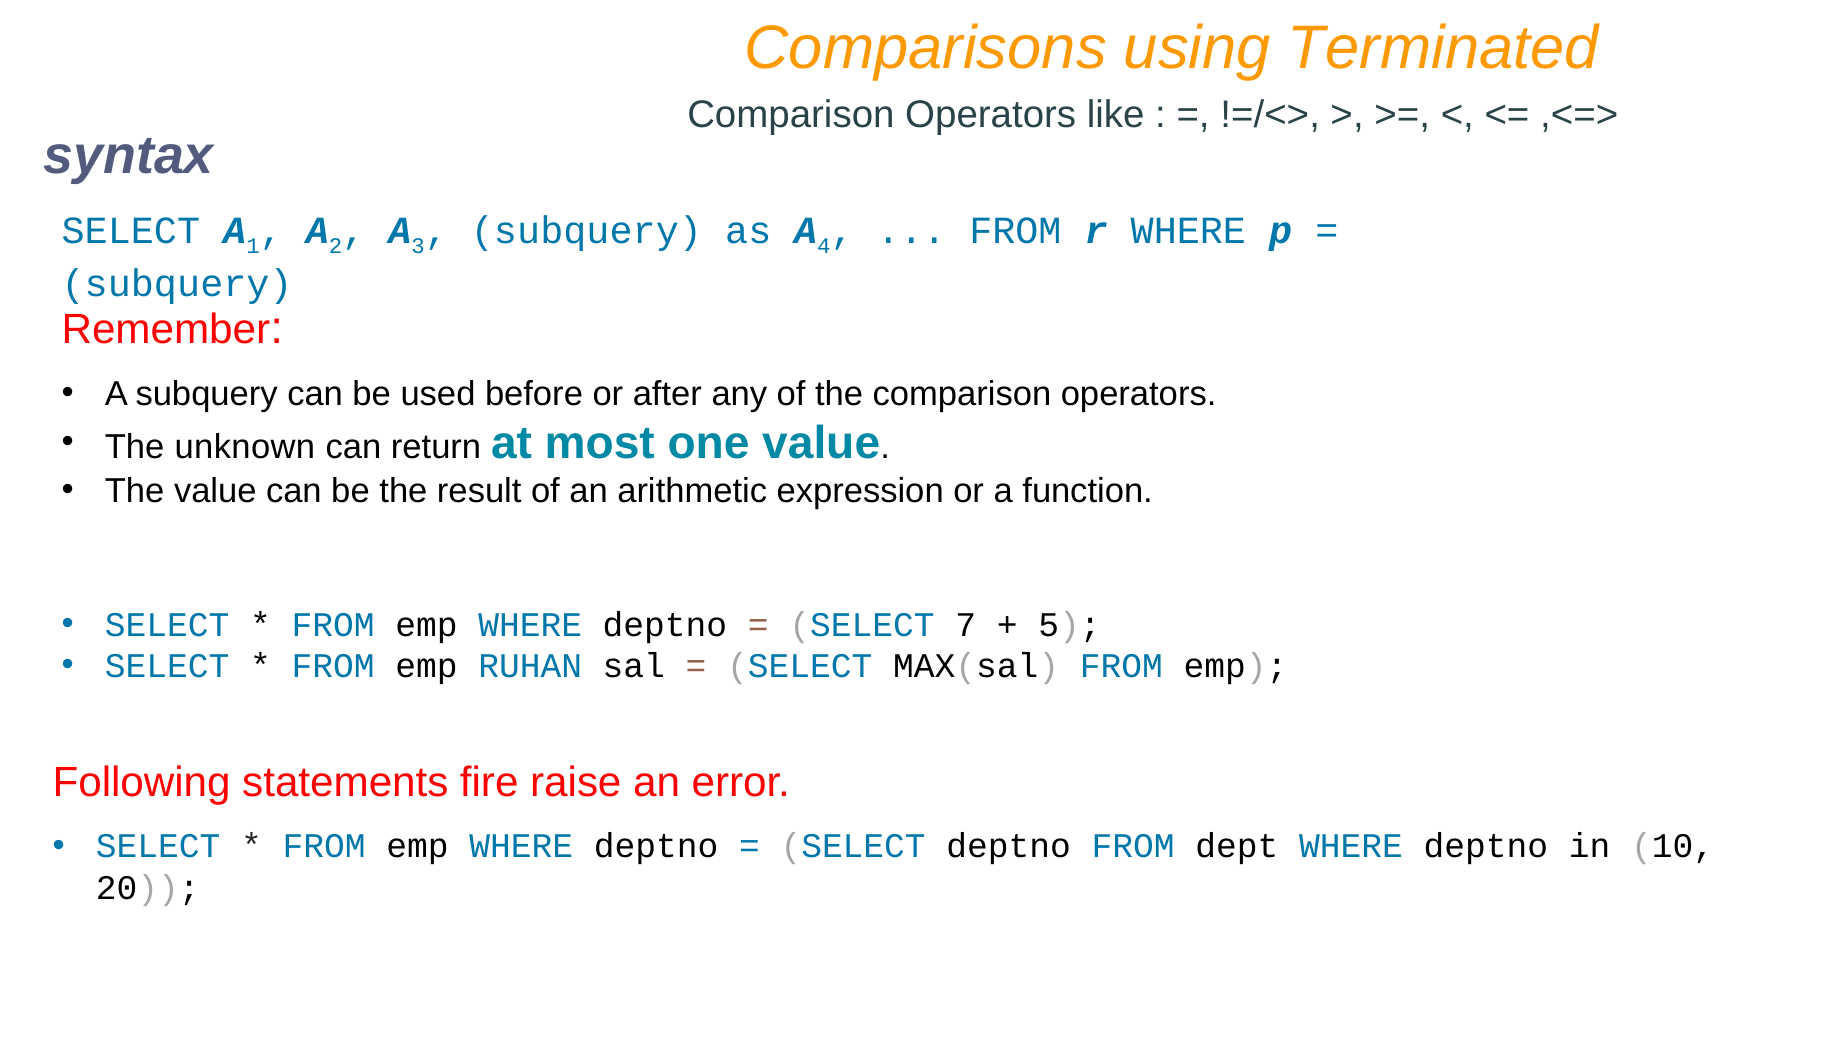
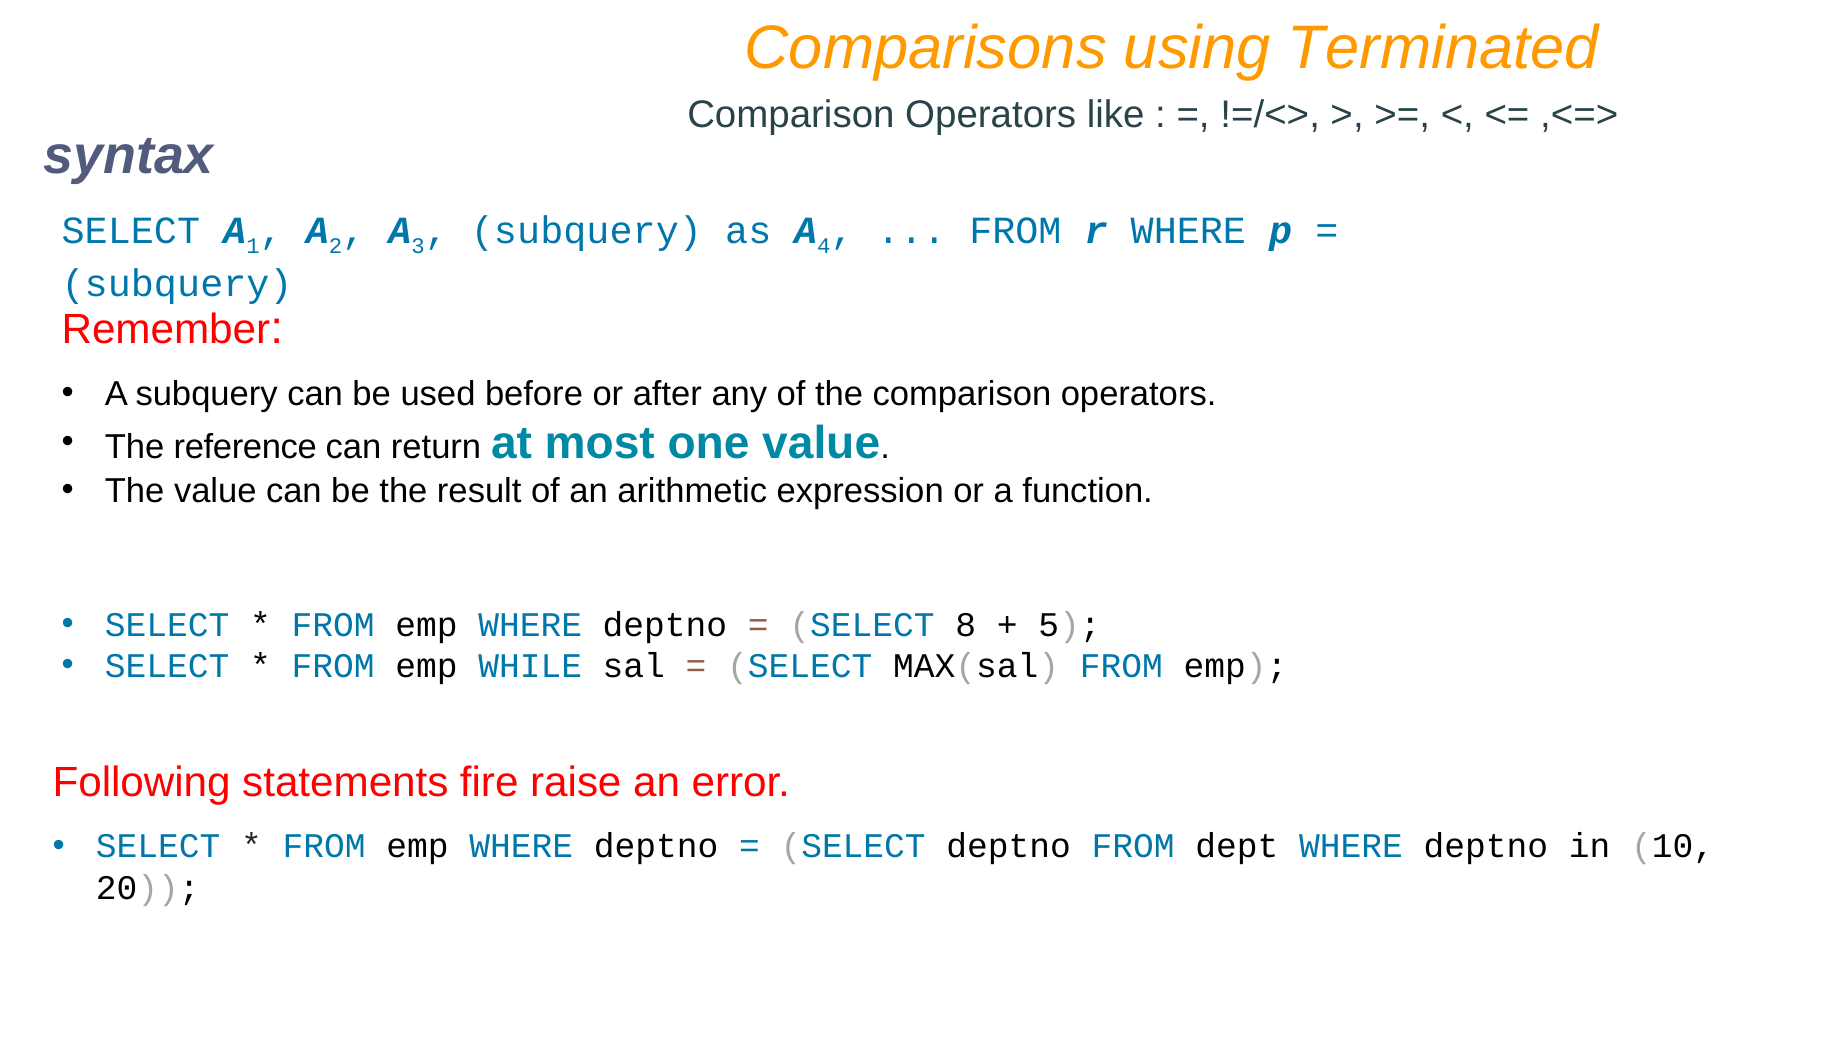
unknown: unknown -> reference (245, 447)
7: 7 -> 8 (966, 625)
RUHAN: RUHAN -> WHILE (530, 667)
